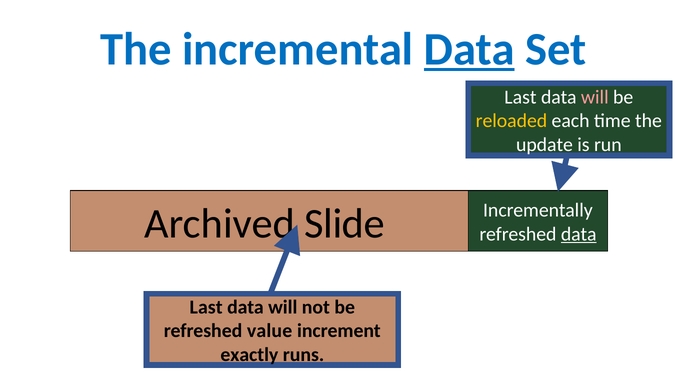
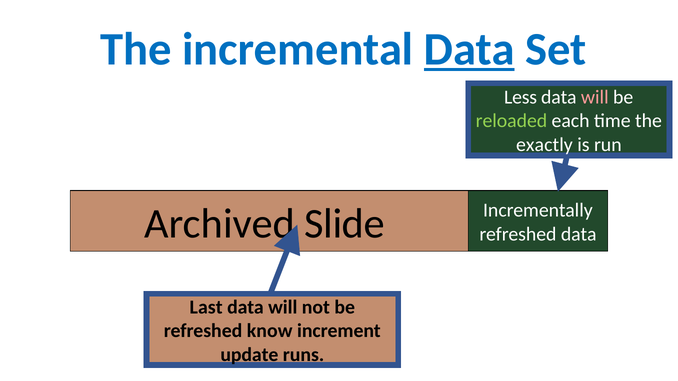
Last: Last -> Less (521, 97)
reloaded colour: yellow -> light green (511, 121)
update: update -> exactly (544, 145)
data underline: present -> none (579, 234)
value: value -> know (270, 331)
exactly: exactly -> update (249, 355)
